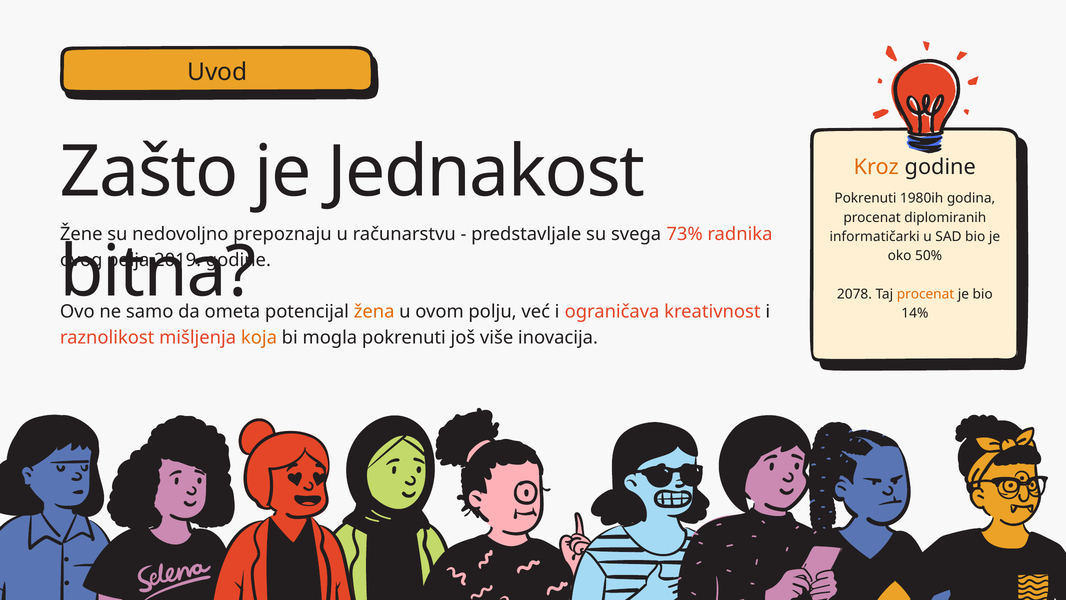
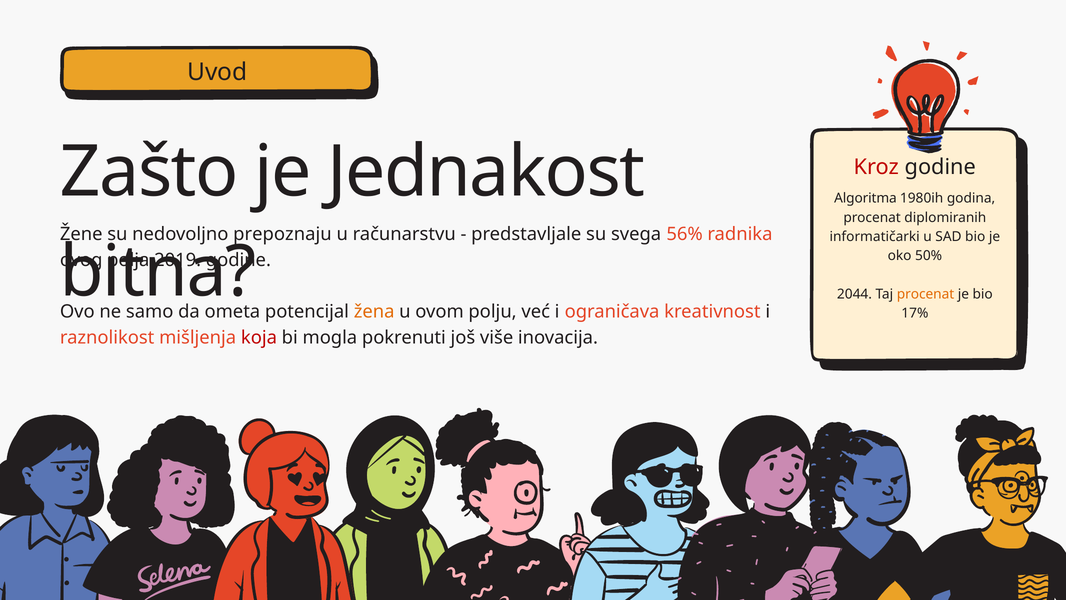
Kroz colour: orange -> red (876, 167)
Pokrenuti: Pokrenuti -> Algoritma (865, 198)
73%: 73% -> 56% (685, 234)
2078: 2078 -> 2044 (854, 294)
14%: 14% -> 17% (915, 313)
koja colour: orange -> red (259, 337)
